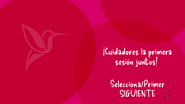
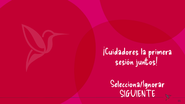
Selecciona/Primer: Selecciona/Primer -> Selecciona/Ignorar (138, 84)
